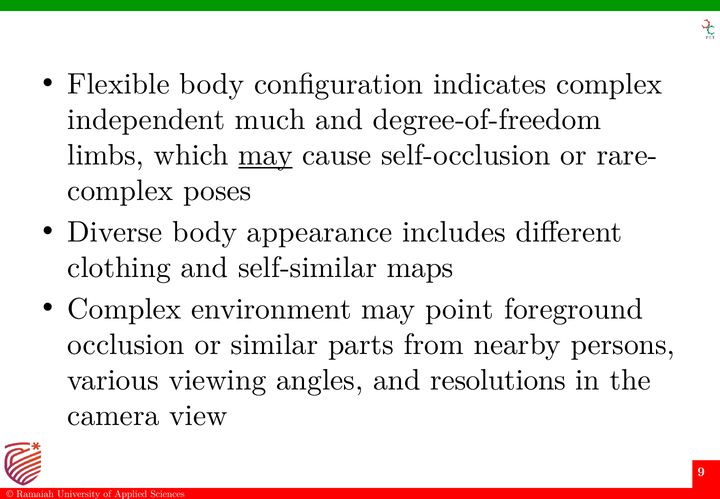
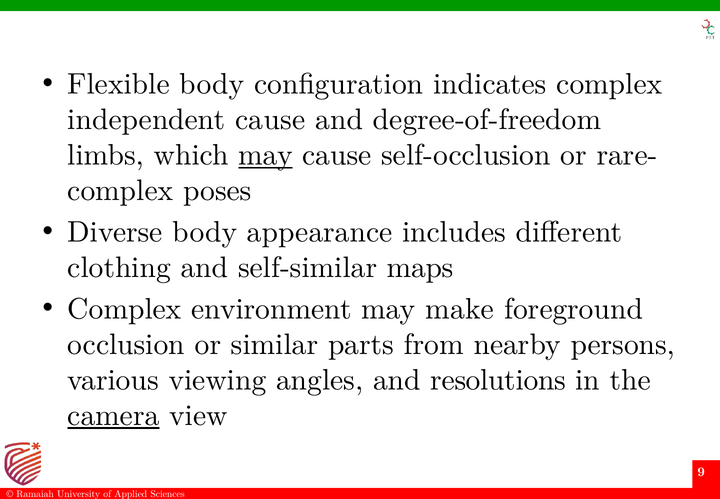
independent much: much -> cause (270, 119)
point: point -> make (460, 308)
camera underline: none -> present (113, 415)
